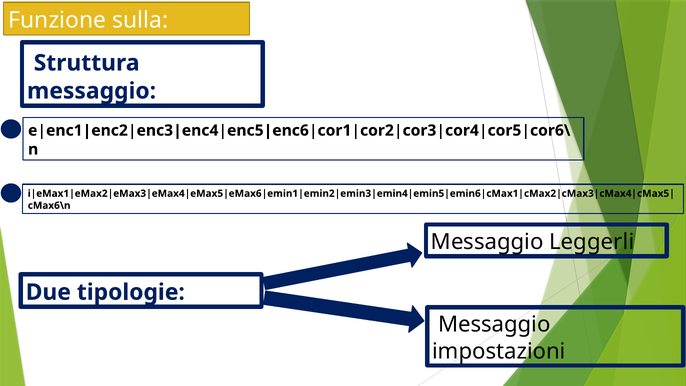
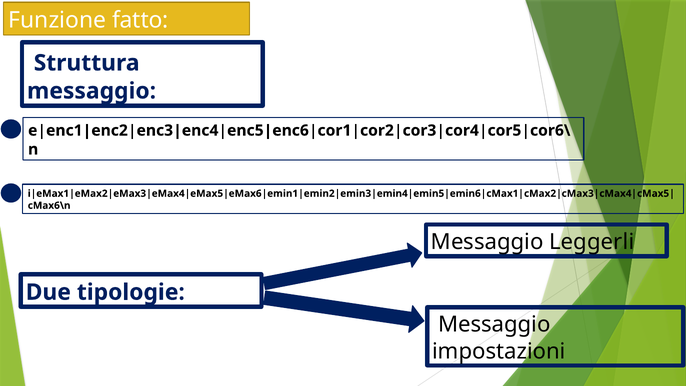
sulla: sulla -> fatto (140, 20)
